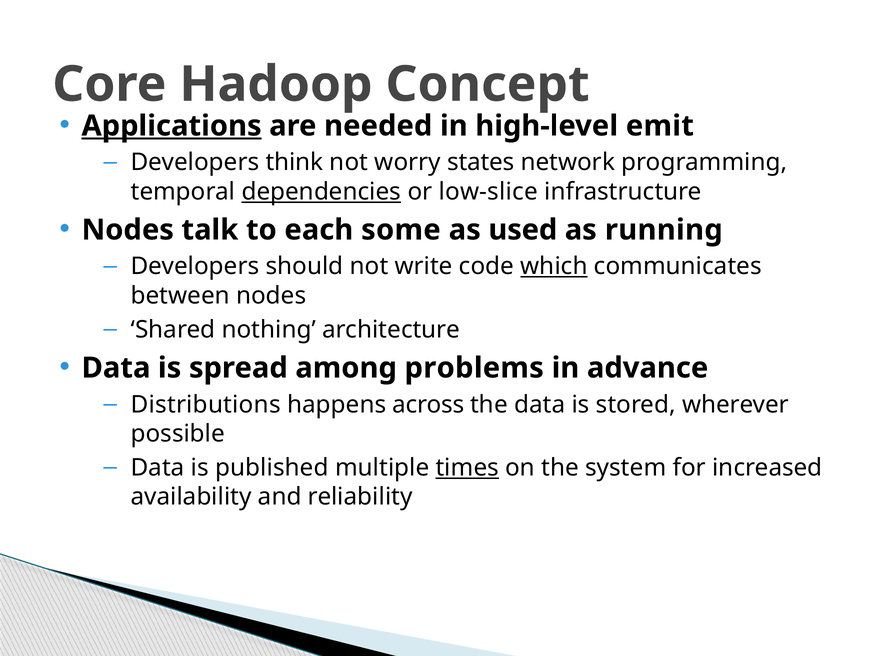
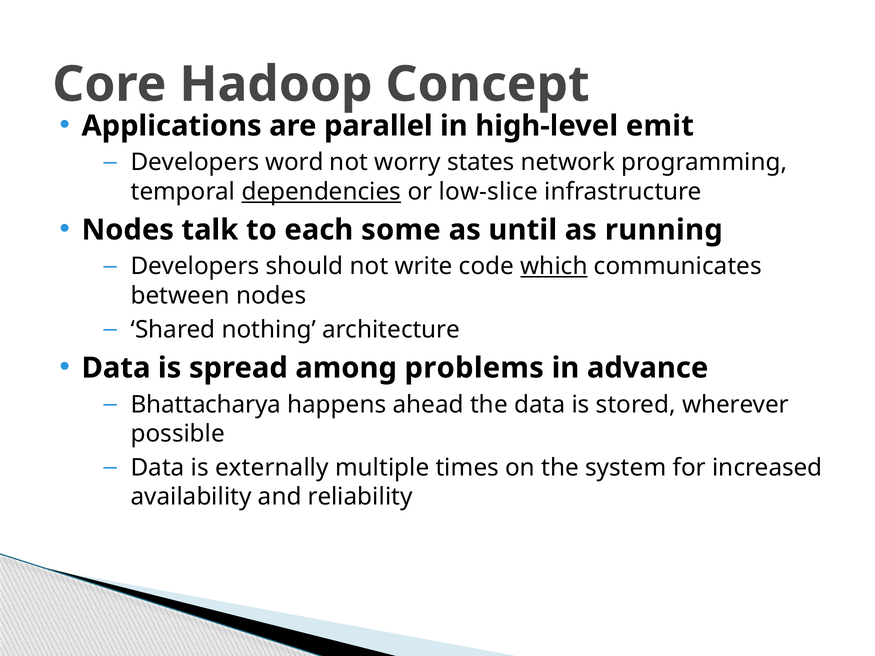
Applications underline: present -> none (172, 126)
needed: needed -> parallel (378, 126)
think: think -> word (294, 163)
used: used -> until (523, 230)
Distributions: Distributions -> Bhattacharya (206, 405)
across: across -> ahead (428, 405)
published: published -> externally (272, 468)
times underline: present -> none (467, 468)
